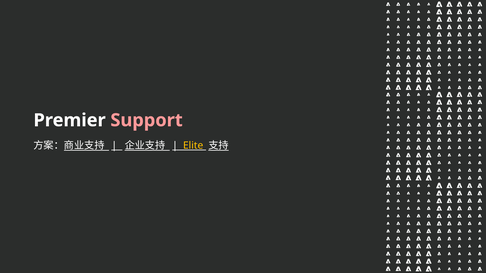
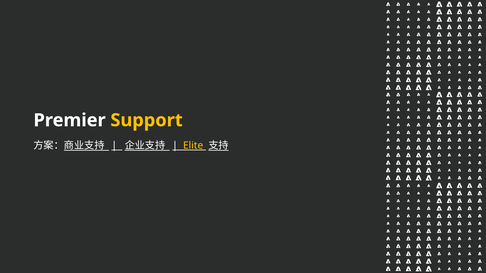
Support colour: pink -> yellow (147, 120)
